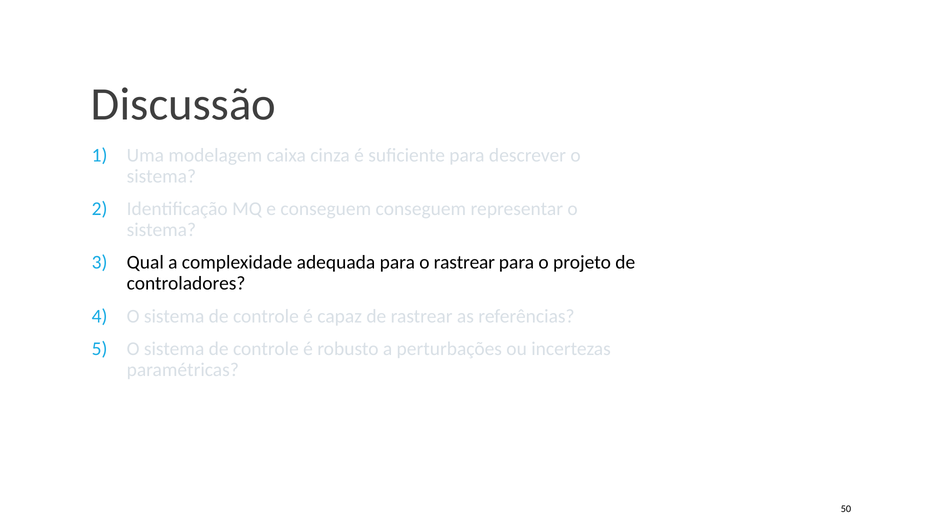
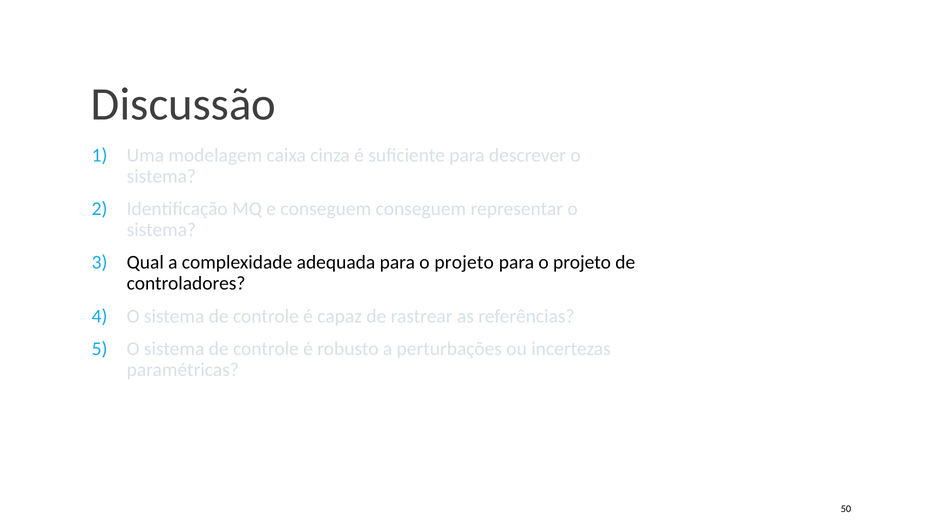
adequada para o rastrear: rastrear -> projeto (464, 262)
